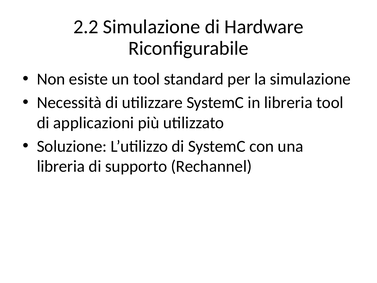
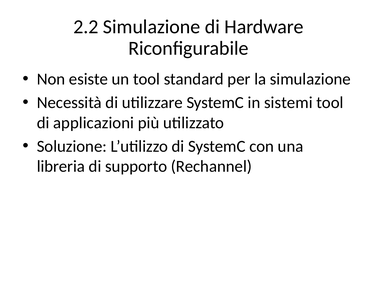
in libreria: libreria -> sistemi (288, 103)
